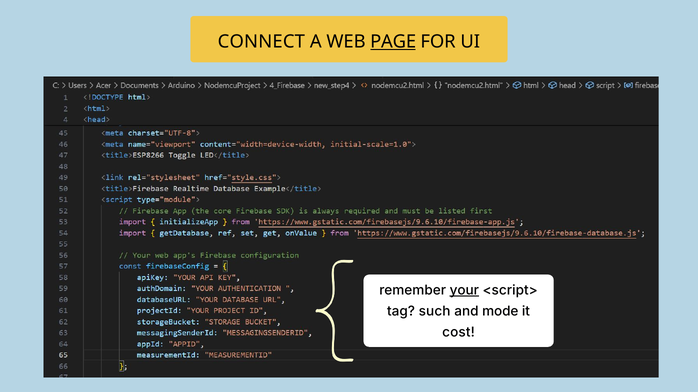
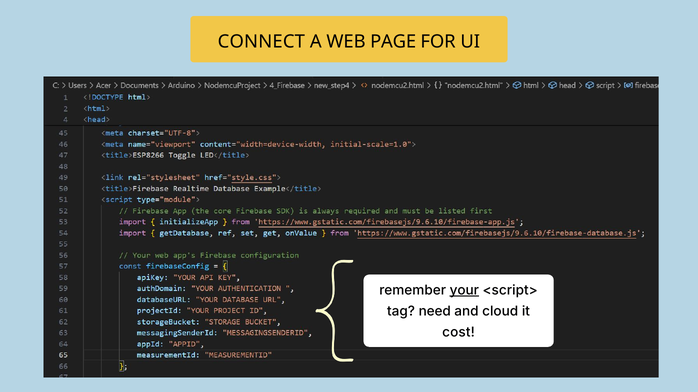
PAGE underline: present -> none (393, 42)
such: such -> need (435, 312)
mode: mode -> cloud (500, 312)
